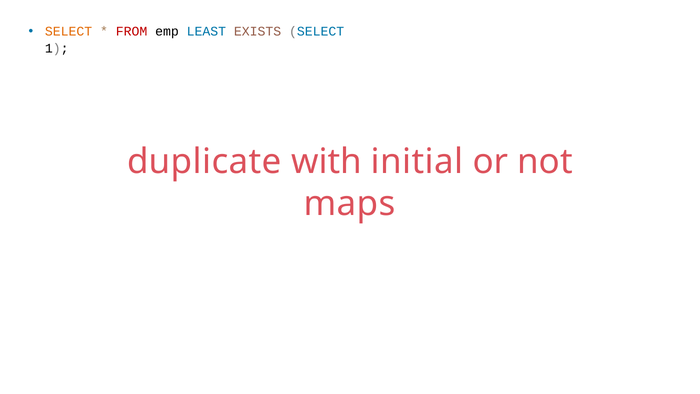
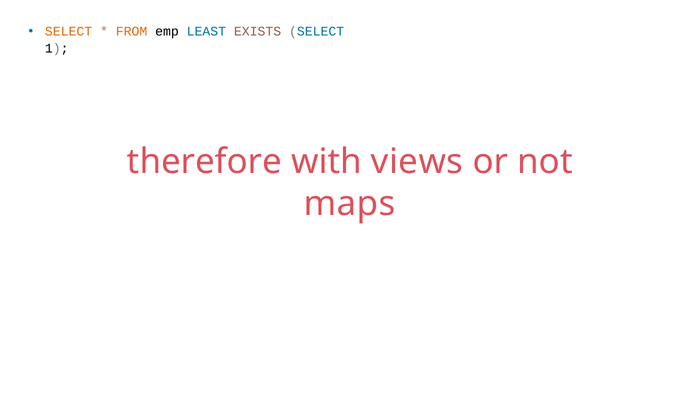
FROM colour: red -> orange (132, 32)
duplicate: duplicate -> therefore (204, 162)
initial: initial -> views (417, 162)
